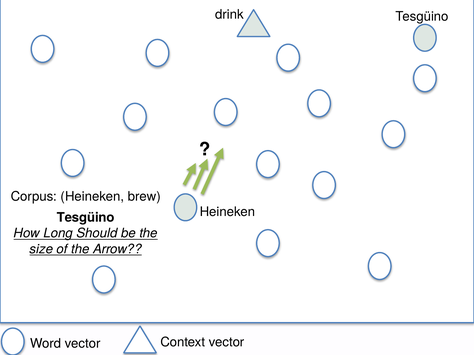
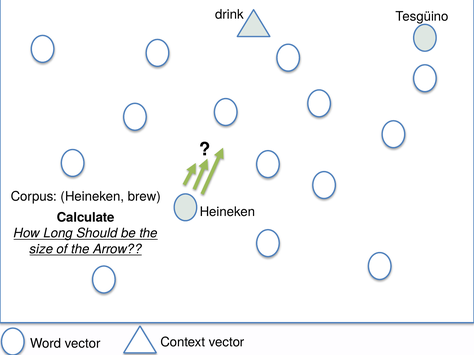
Tesgüino: Tesgüino -> Calculate (86, 218)
